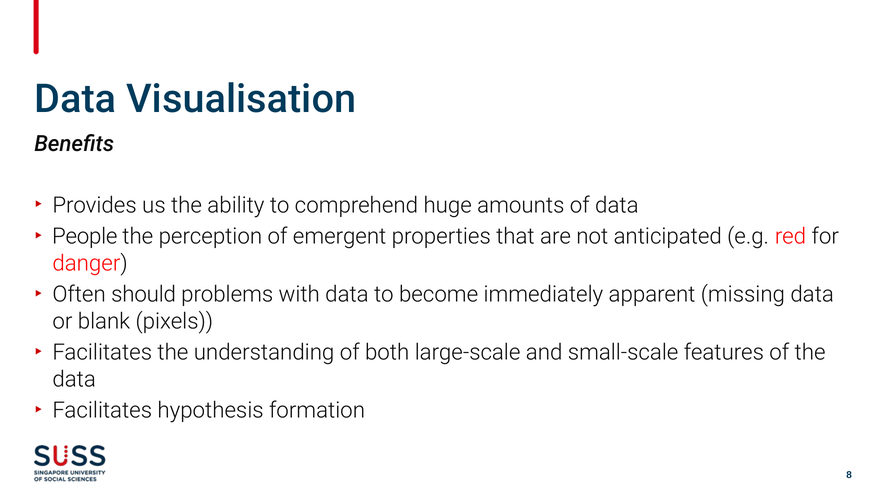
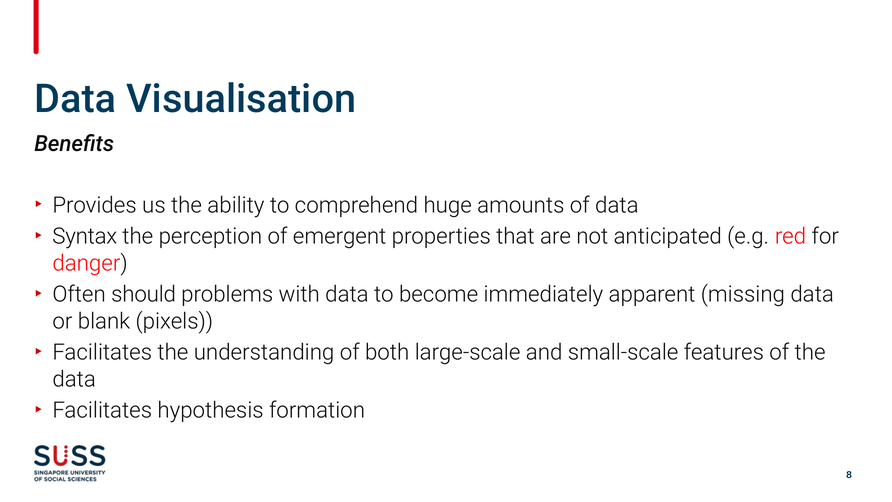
People: People -> Syntax (85, 236)
